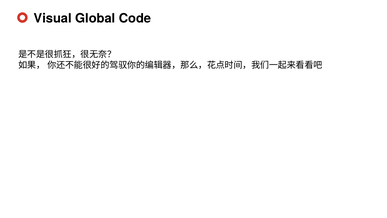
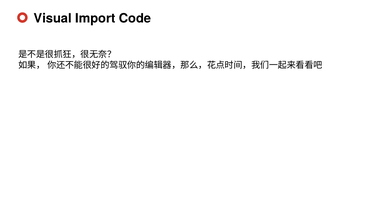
Global: Global -> Import (95, 18)
